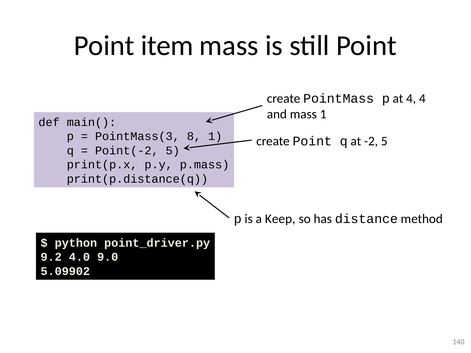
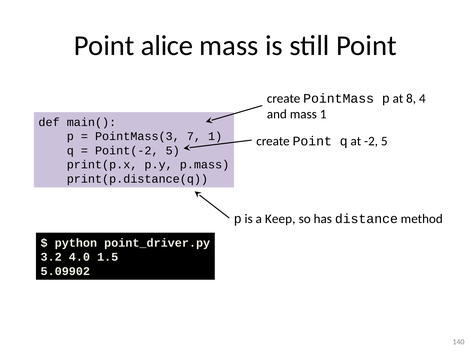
item: item -> alice (167, 46)
at 4: 4 -> 8 (411, 99)
8: 8 -> 7 (194, 137)
9.2: 9.2 -> 3.2 (51, 257)
9.0: 9.0 -> 1.5 (108, 257)
